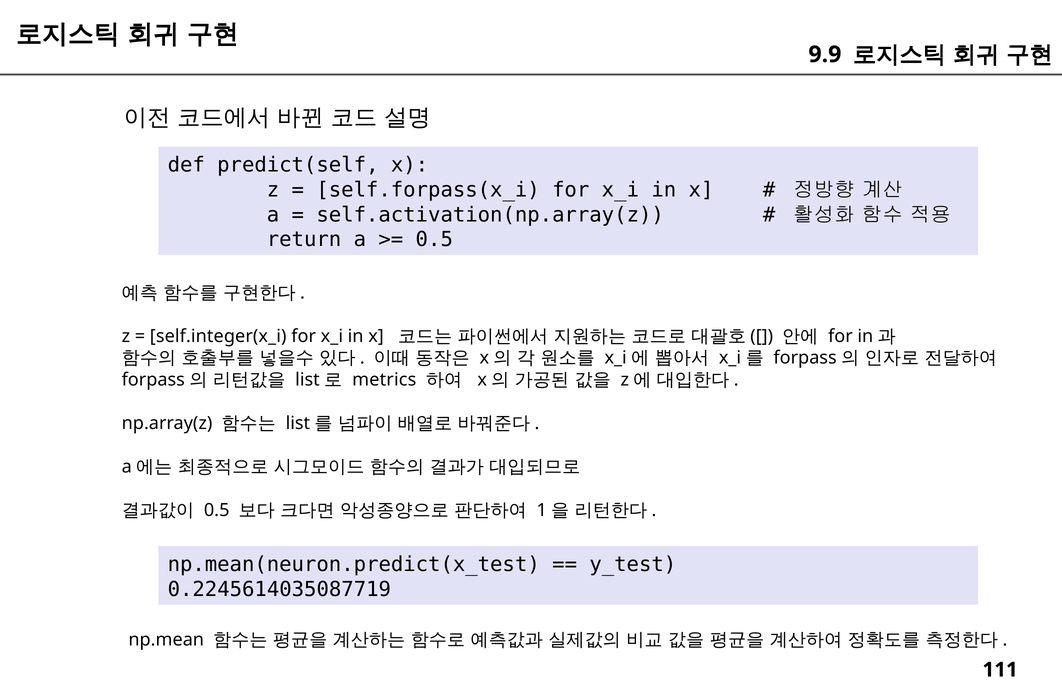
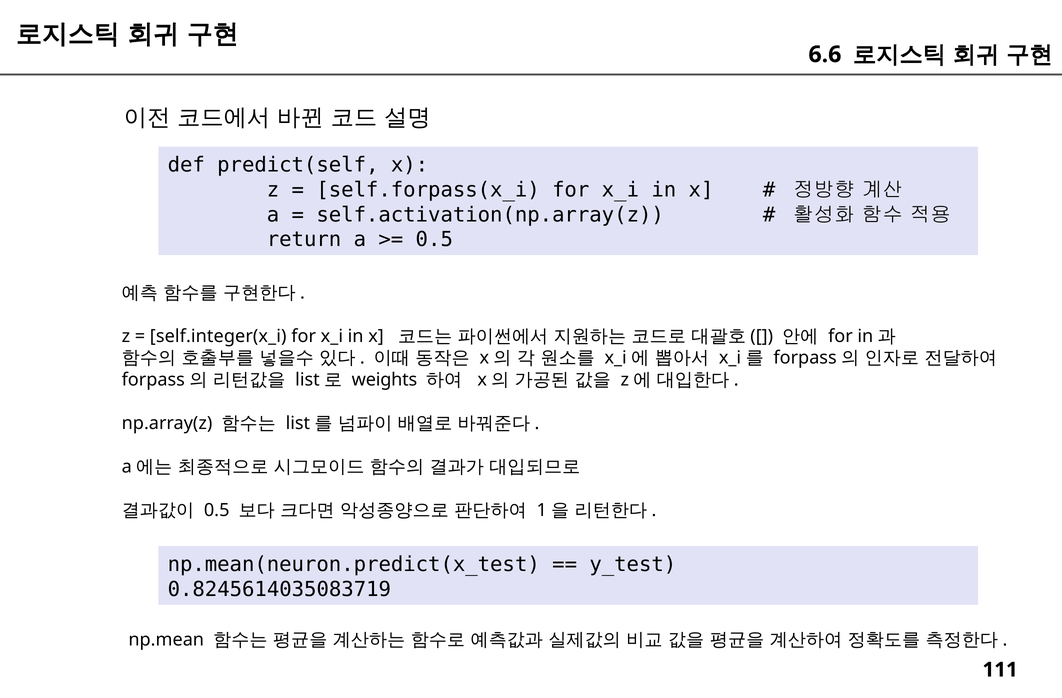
9.9: 9.9 -> 6.6 (825, 54)
metrics: metrics -> weights (384, 379)
0.2245614035087719: 0.2245614035087719 -> 0.8245614035083719 (279, 589)
